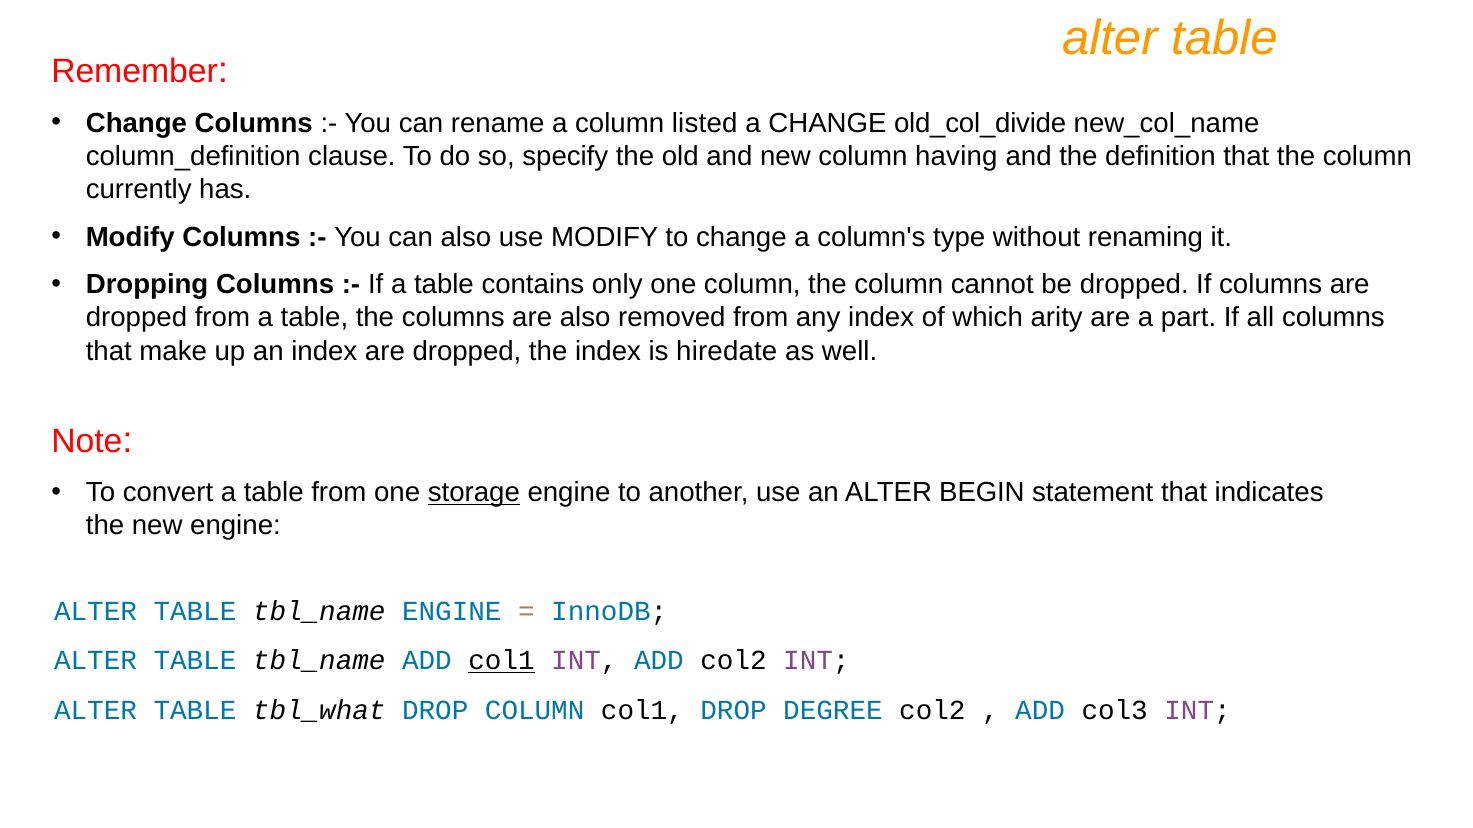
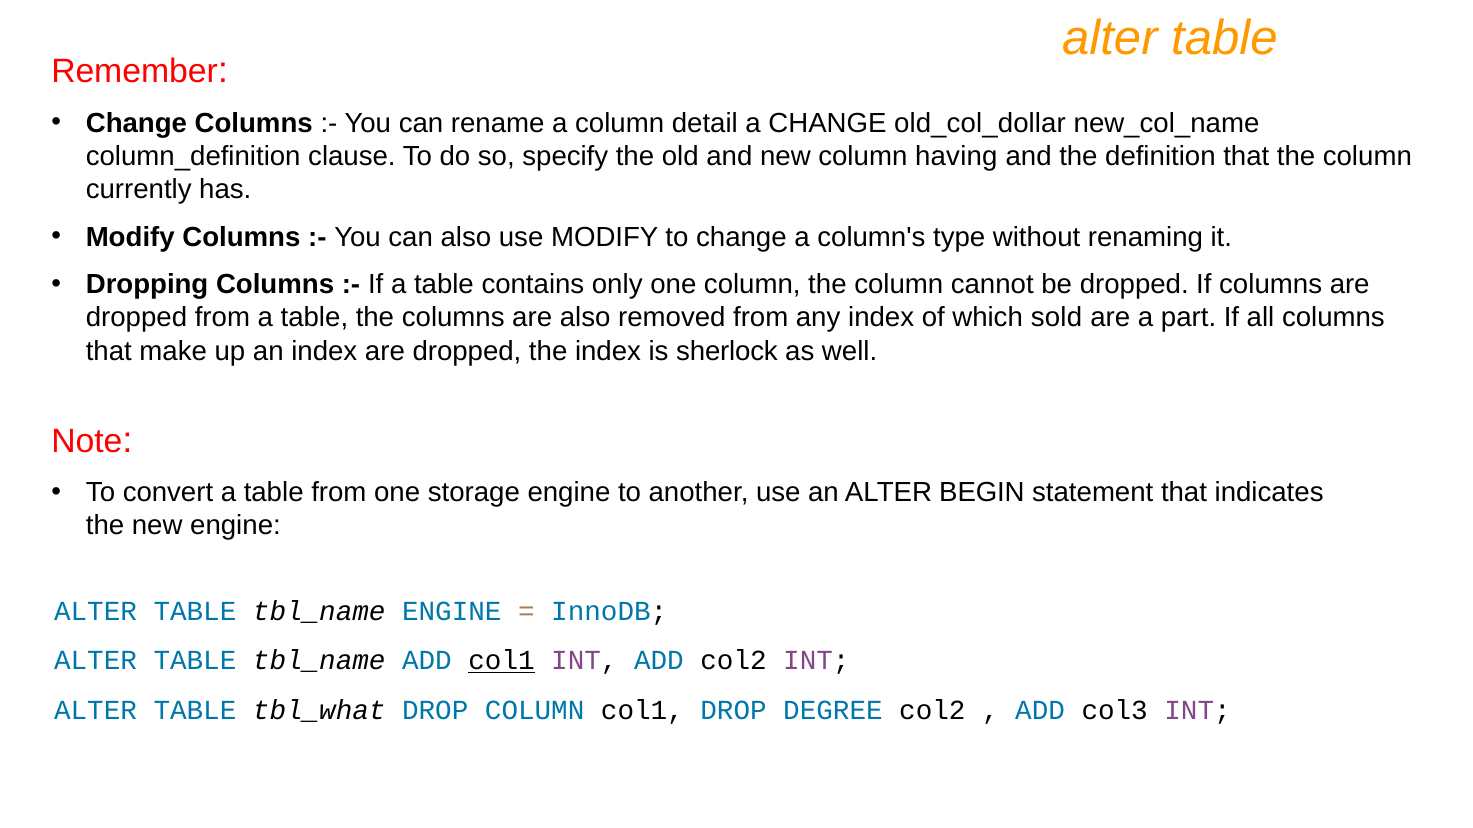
listed: listed -> detail (705, 123)
old_col_divide: old_col_divide -> old_col_dollar (980, 123)
arity: arity -> sold (1056, 318)
hiredate: hiredate -> sherlock (727, 351)
storage underline: present -> none (474, 493)
